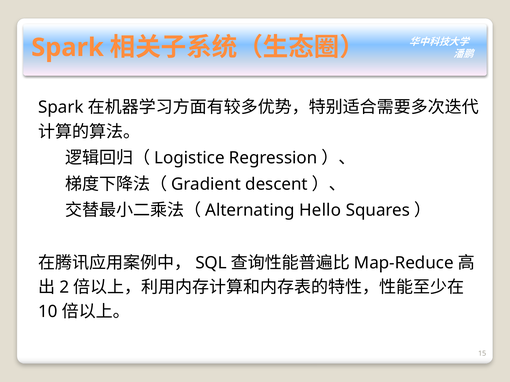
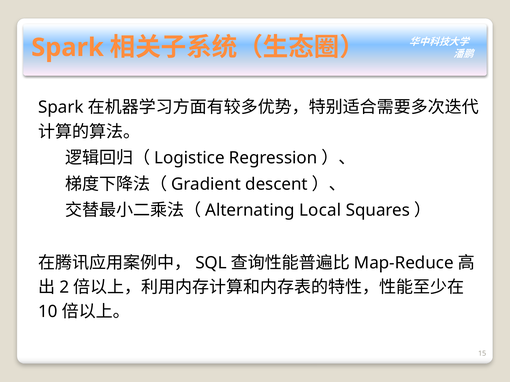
Hello: Hello -> Local (320, 211)
